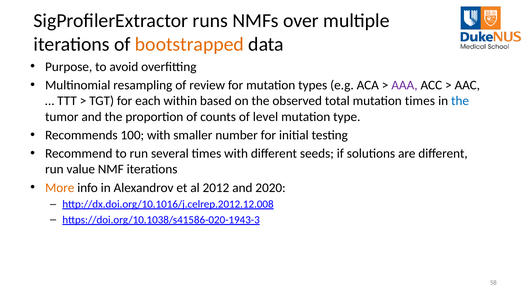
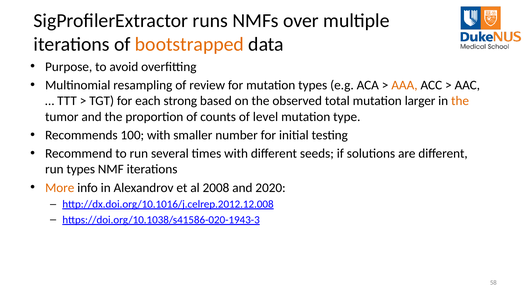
AAA colour: purple -> orange (404, 85)
within: within -> strong (180, 101)
mutation times: times -> larger (420, 101)
the colour: blue -> orange (460, 101)
run value: value -> types (81, 170)
2012: 2012 -> 2008 (216, 188)
